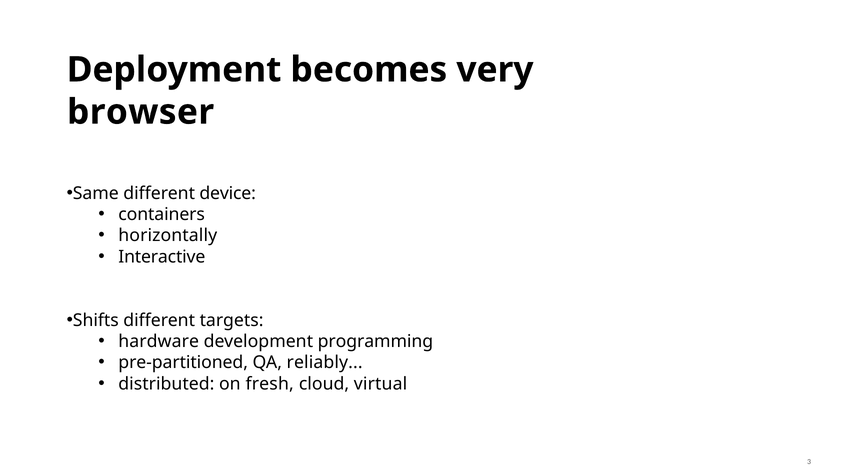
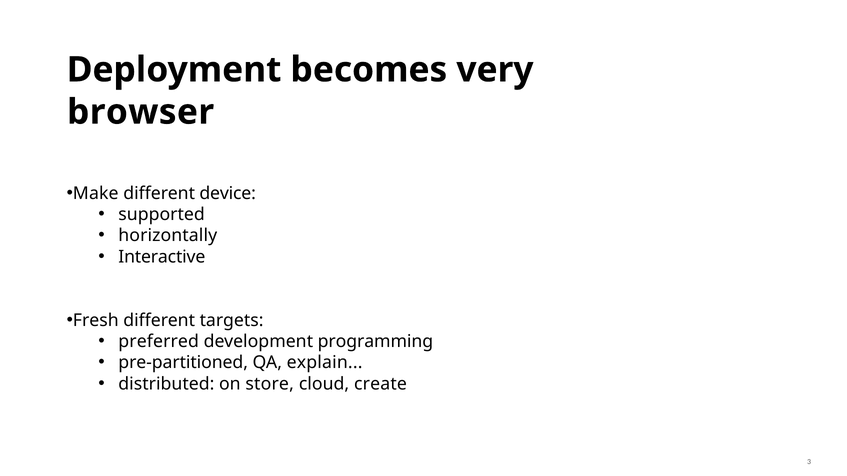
Same: Same -> Make (96, 194)
containers: containers -> supported (162, 215)
Shifts: Shifts -> Fresh (96, 321)
hardware: hardware -> preferred (159, 342)
reliably: reliably -> explain (325, 363)
fresh: fresh -> store (270, 384)
virtual: virtual -> create (381, 384)
